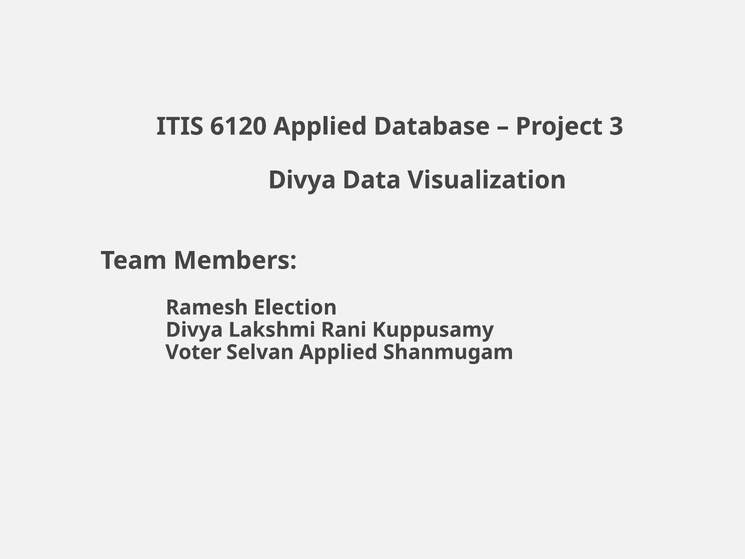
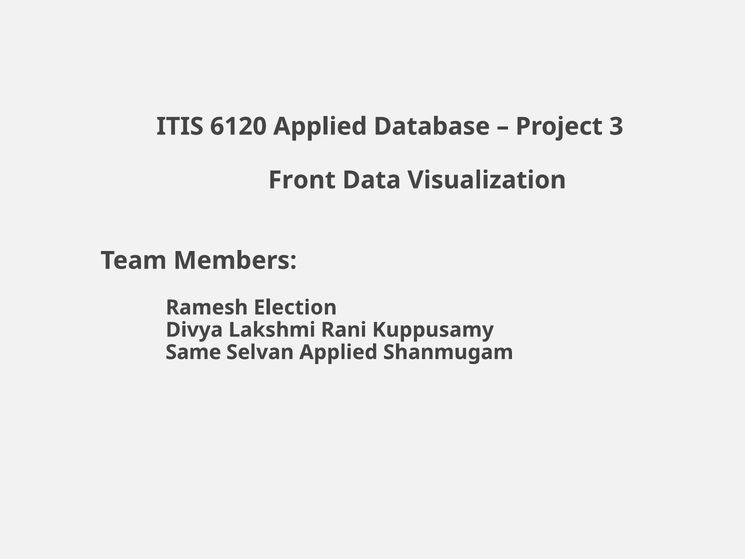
Divya: Divya -> Front (302, 180)
Voter: Voter -> Same (193, 352)
